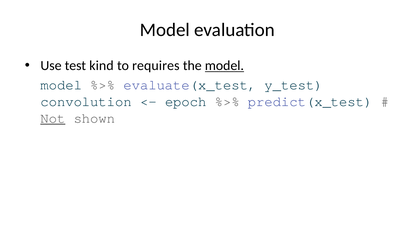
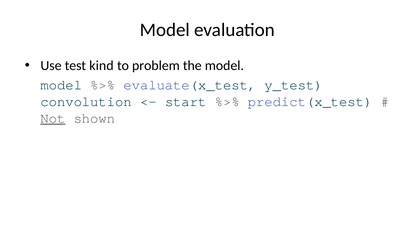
requires: requires -> problem (156, 66)
model underline: present -> none (224, 66)
epoch: epoch -> start (186, 102)
